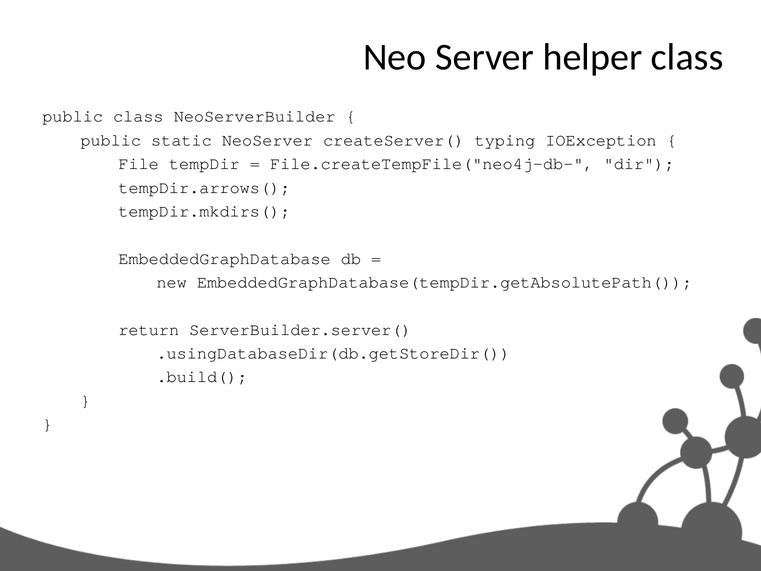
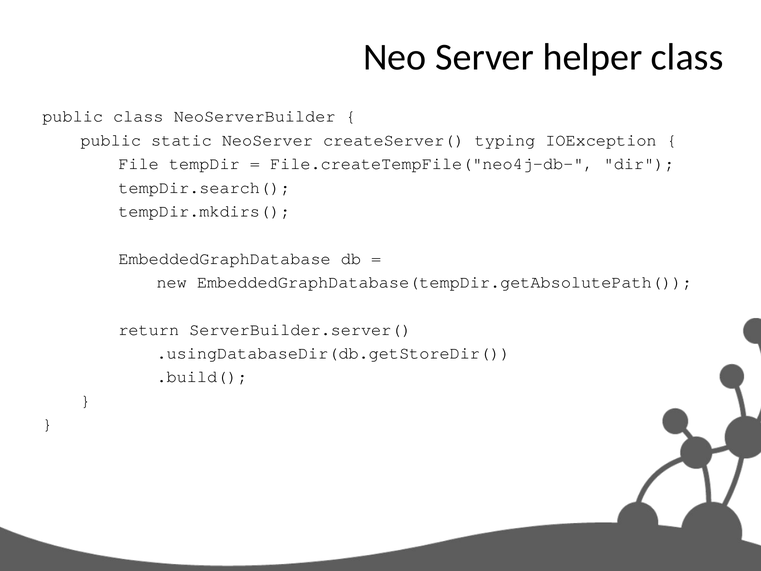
tempDir.arrows(: tempDir.arrows( -> tempDir.search( (204, 187)
